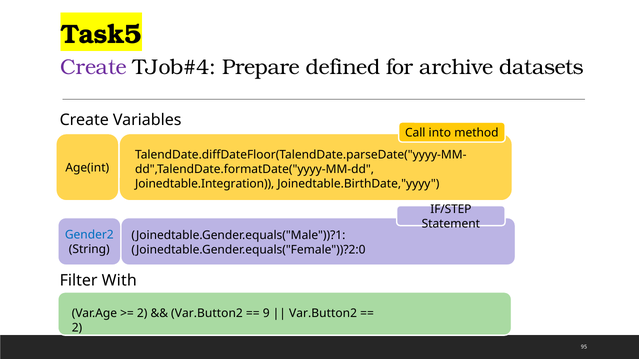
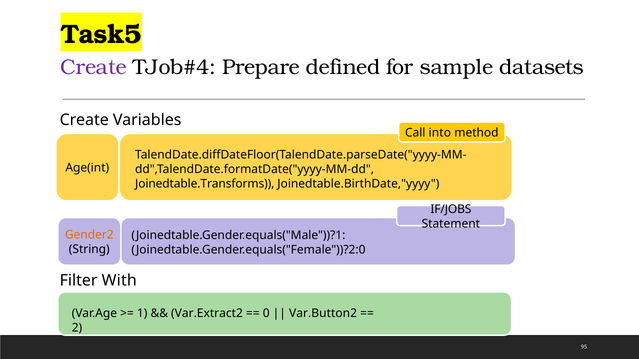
archive: archive -> sample (456, 67)
Joinedtable.Integration: Joinedtable.Integration -> Joinedtable.Transforms (205, 184)
IF/STEP: IF/STEP -> IF/JOBS (451, 210)
Gender2 colour: blue -> orange (89, 235)
2: 2 -> 1 (142, 314)
Var.Button2: Var.Button2 -> Var.Extract2 (207, 314)
9: 9 -> 0 (266, 314)
